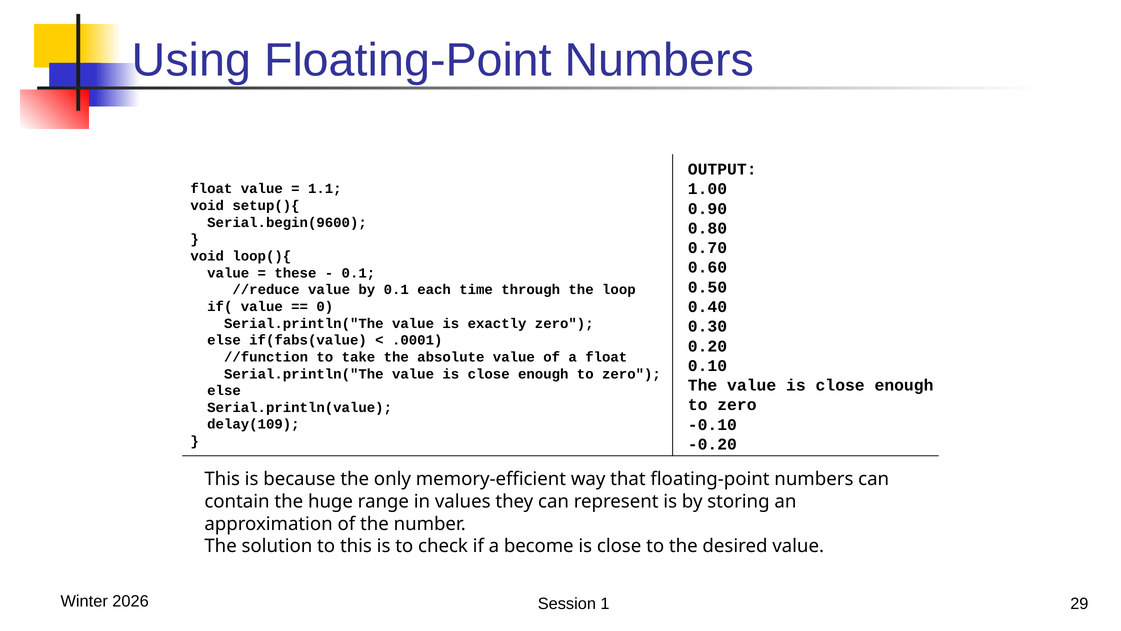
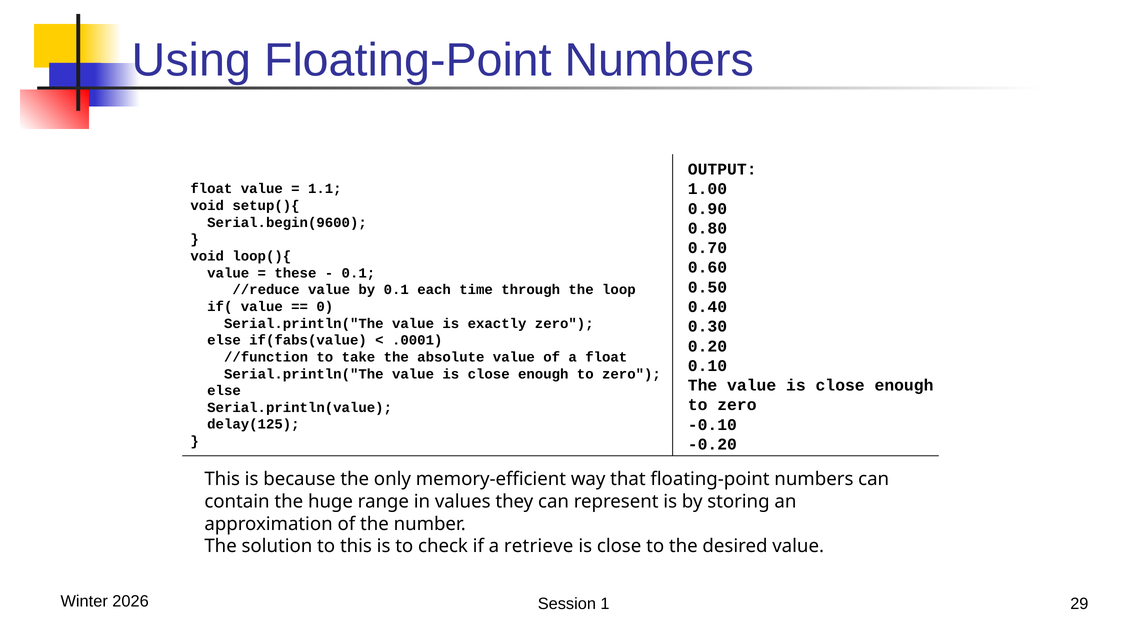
delay(109: delay(109 -> delay(125 (253, 424)
become: become -> retrieve (539, 546)
